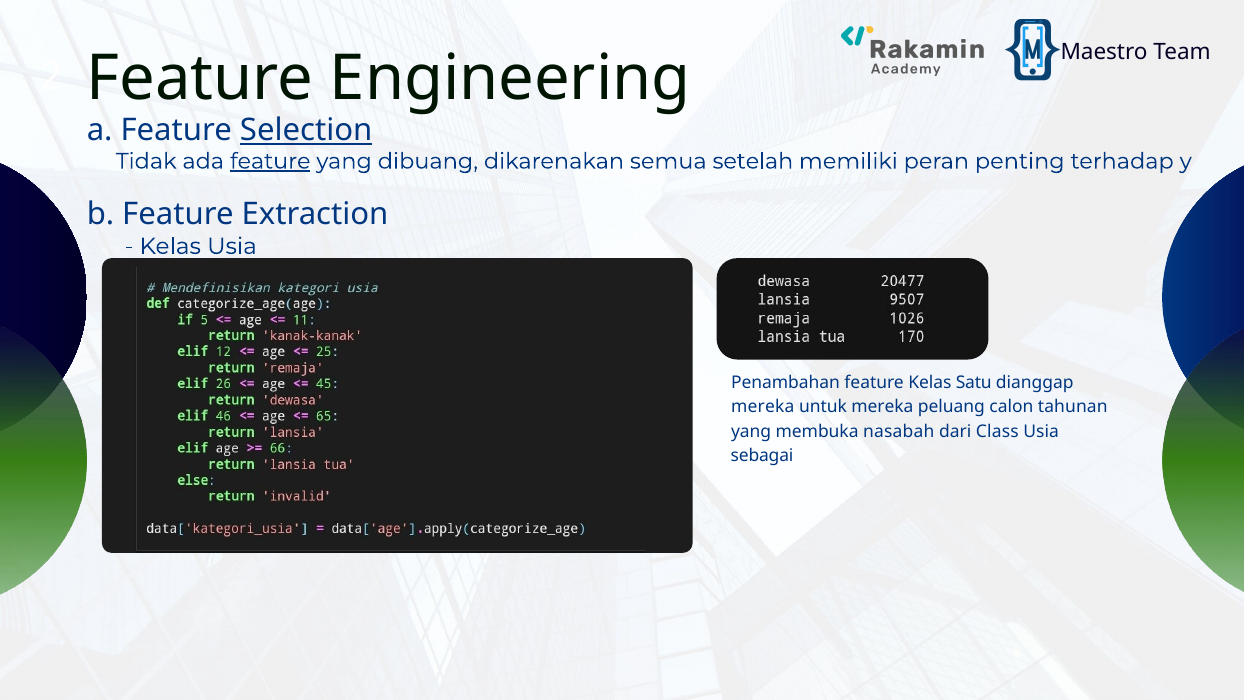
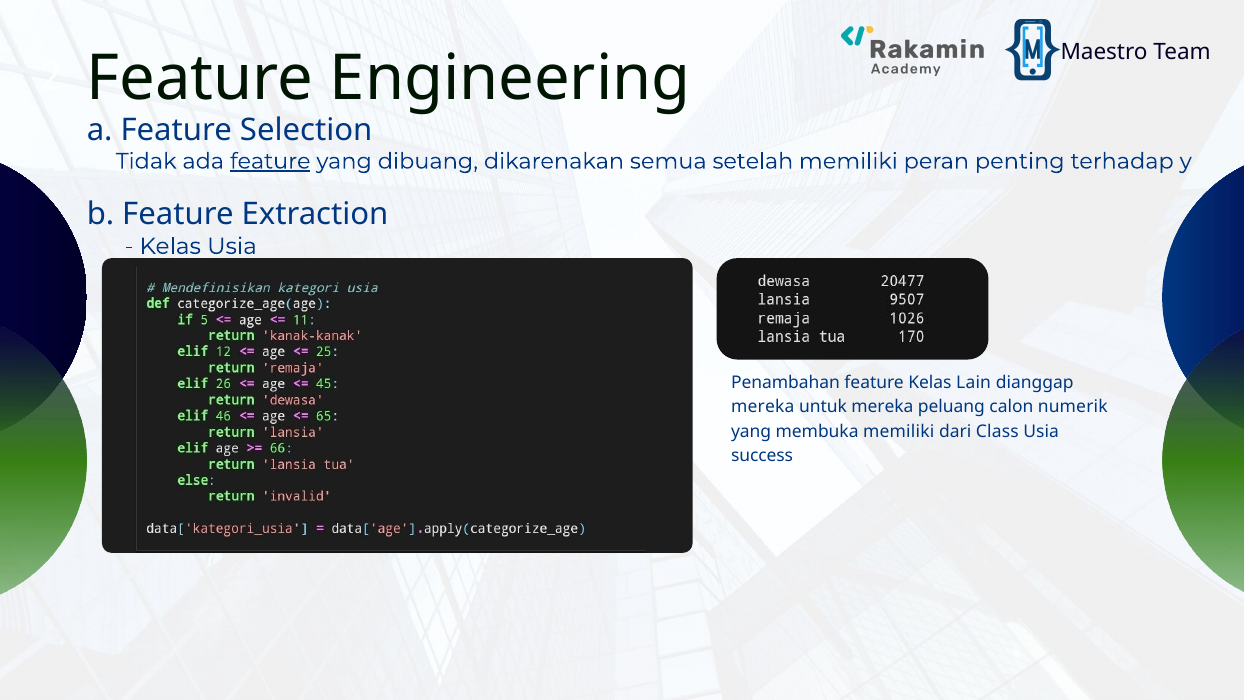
Selection underline: present -> none (306, 130)
Satu: Satu -> Lain (974, 382)
tahunan: tahunan -> numerik (1073, 407)
membuka nasabah: nasabah -> memiliki (899, 431)
sebagai: sebagai -> success (762, 456)
